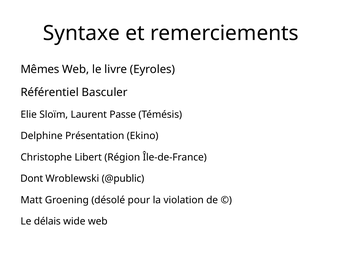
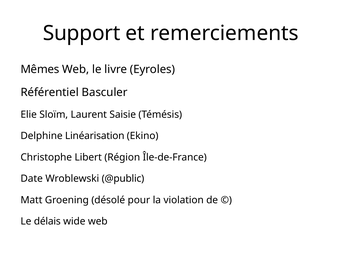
Syntaxe: Syntaxe -> Support (82, 33)
Passe: Passe -> Saisie (123, 114)
Présentation: Présentation -> Linéarisation (95, 136)
Dont: Dont -> Date (32, 178)
